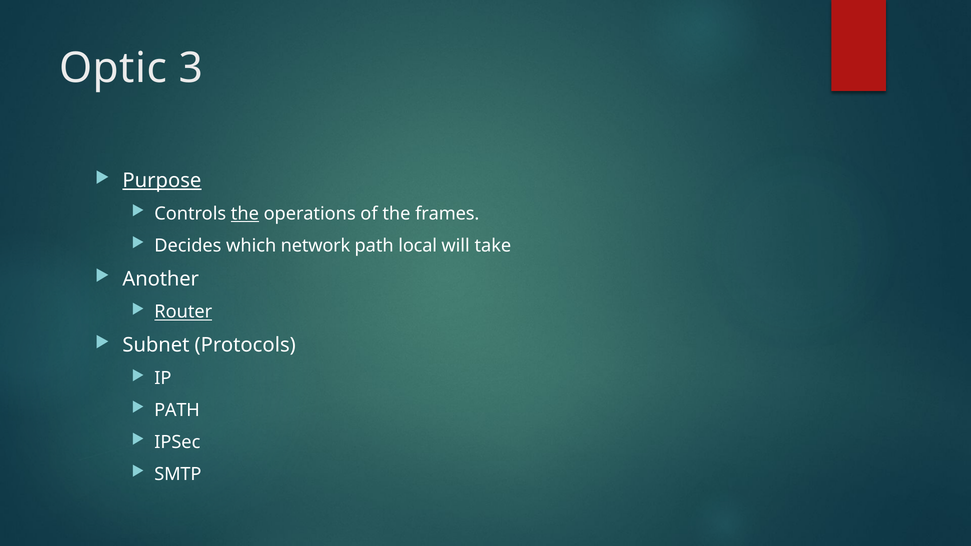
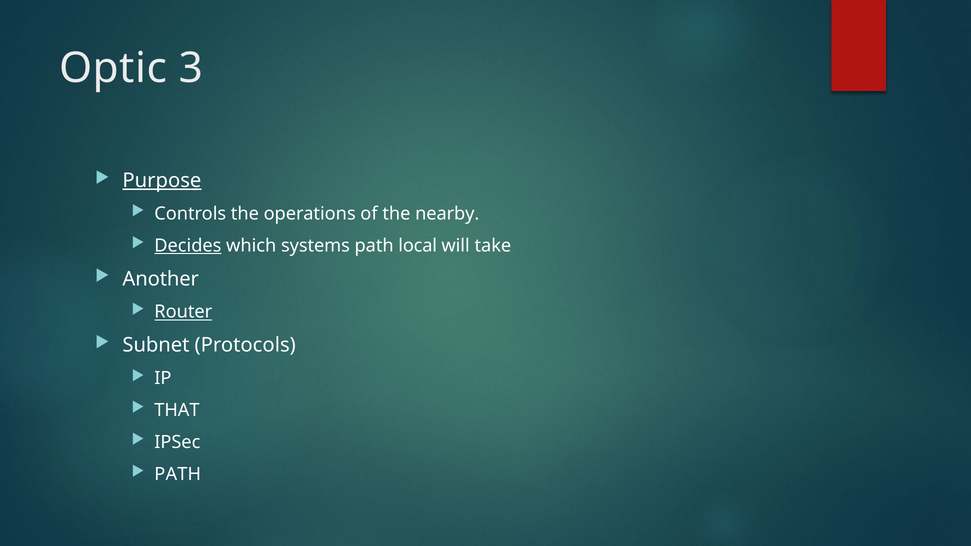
the underline: present -> none (245, 214)
frames: frames -> nearby (447, 214)
Decides underline: none -> present (188, 246)
network: network -> systems (315, 246)
PATH: PATH -> THAT (177, 410)
SMTP: SMTP -> PATH (178, 474)
